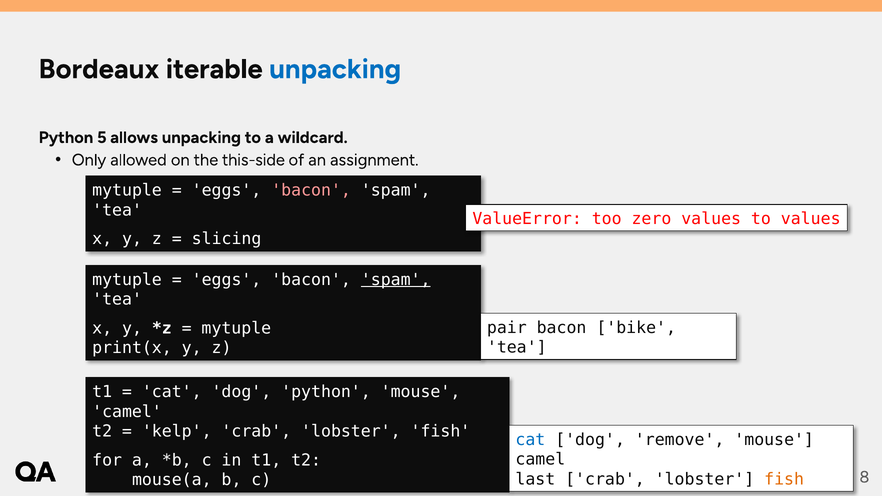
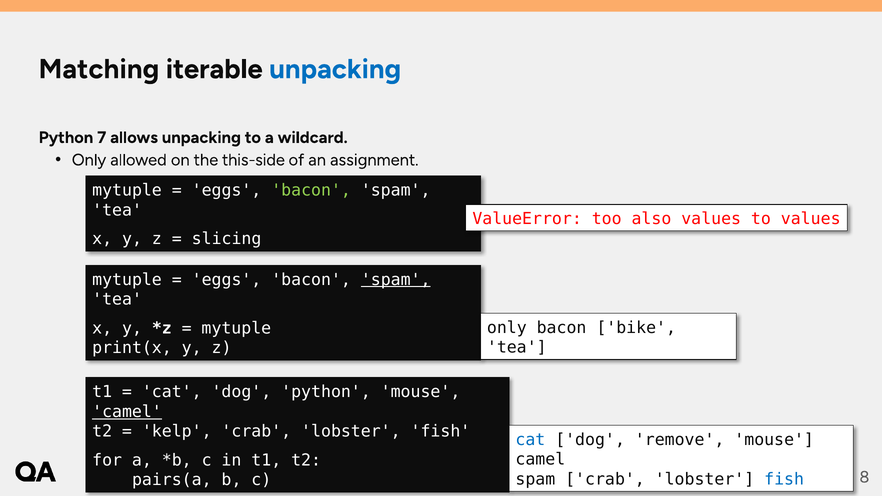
Bordeaux: Bordeaux -> Matching (99, 69)
5: 5 -> 7 (102, 138)
bacon colour: pink -> light green (311, 190)
zero: zero -> also (651, 219)
pair: pair -> only (507, 328)
camel underline: none -> present (127, 412)
last: last -> spam (535, 479)
fish colour: orange -> blue (784, 479)
mouse(a: mouse(a -> pairs(a (172, 480)
